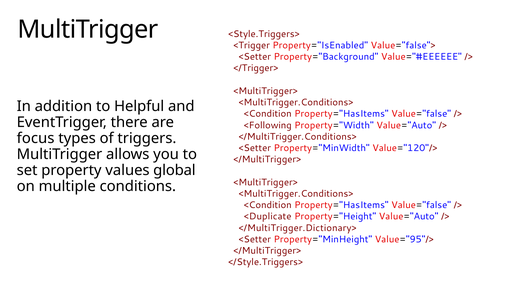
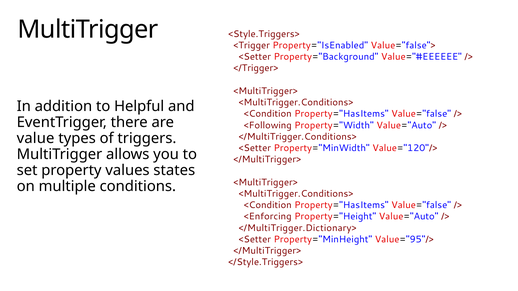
focus: focus -> value (36, 138)
global: global -> states (174, 170)
<Duplicate: <Duplicate -> <Enforcing (268, 217)
